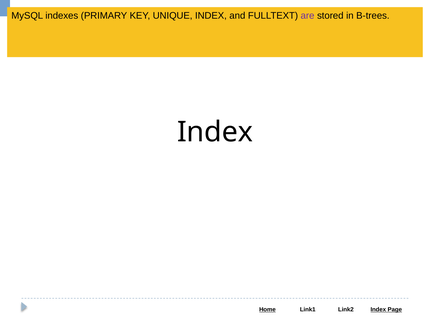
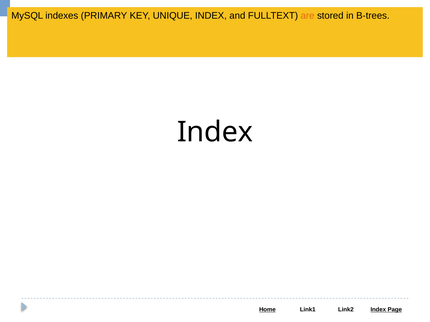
are colour: purple -> orange (308, 16)
